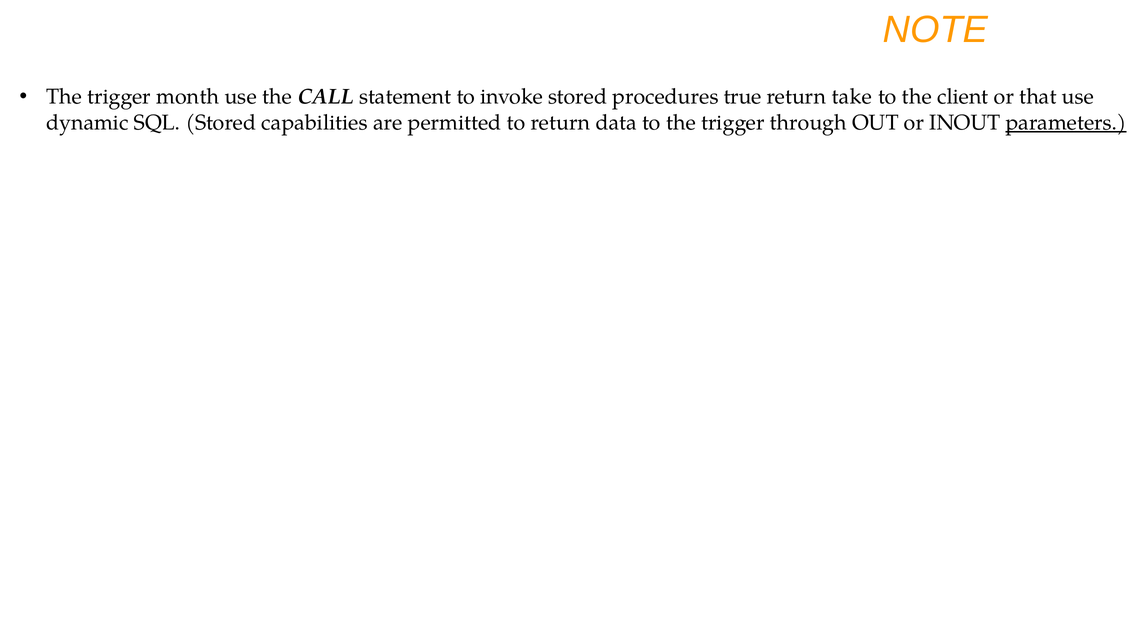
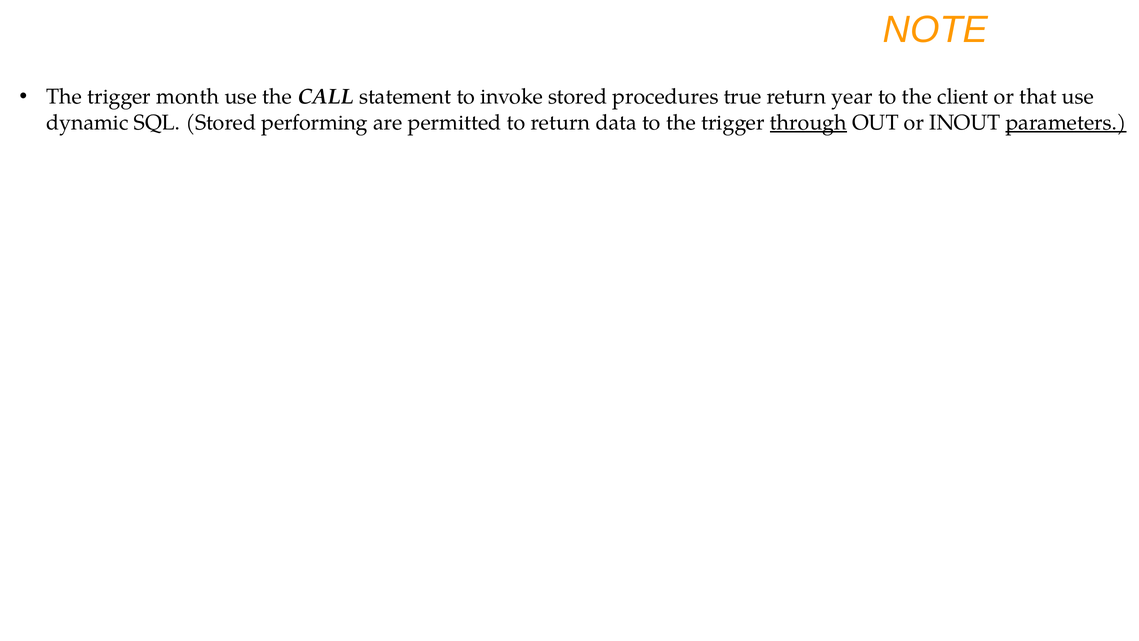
take: take -> year (852, 97)
capabilities: capabilities -> performing (315, 122)
through underline: none -> present (808, 122)
